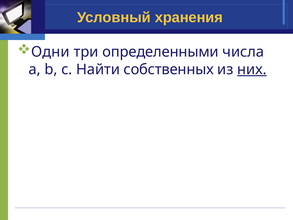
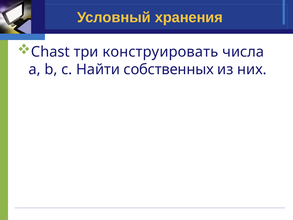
Одни: Одни -> Chast (50, 52)
определенными: определенными -> конструировать (160, 52)
них underline: present -> none (252, 69)
